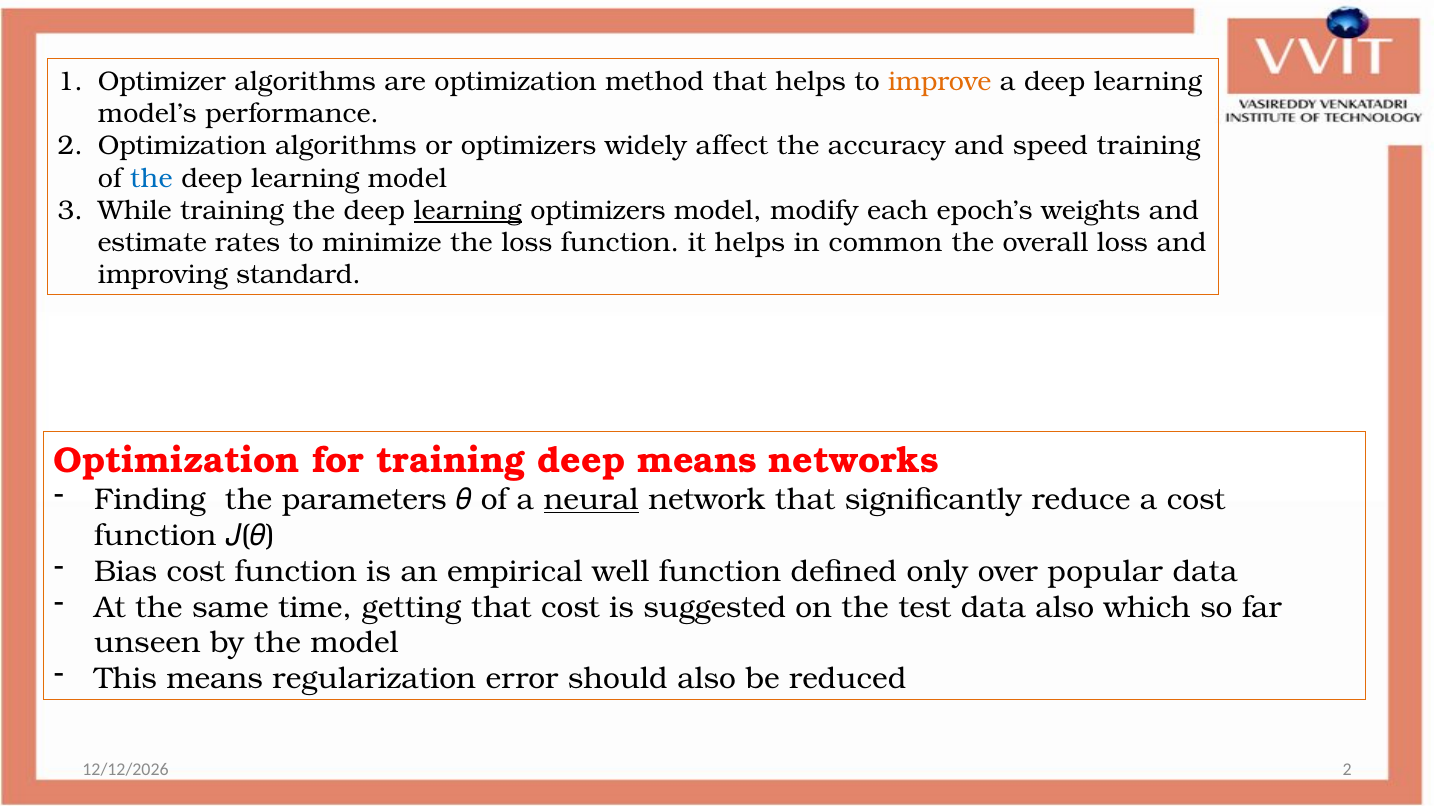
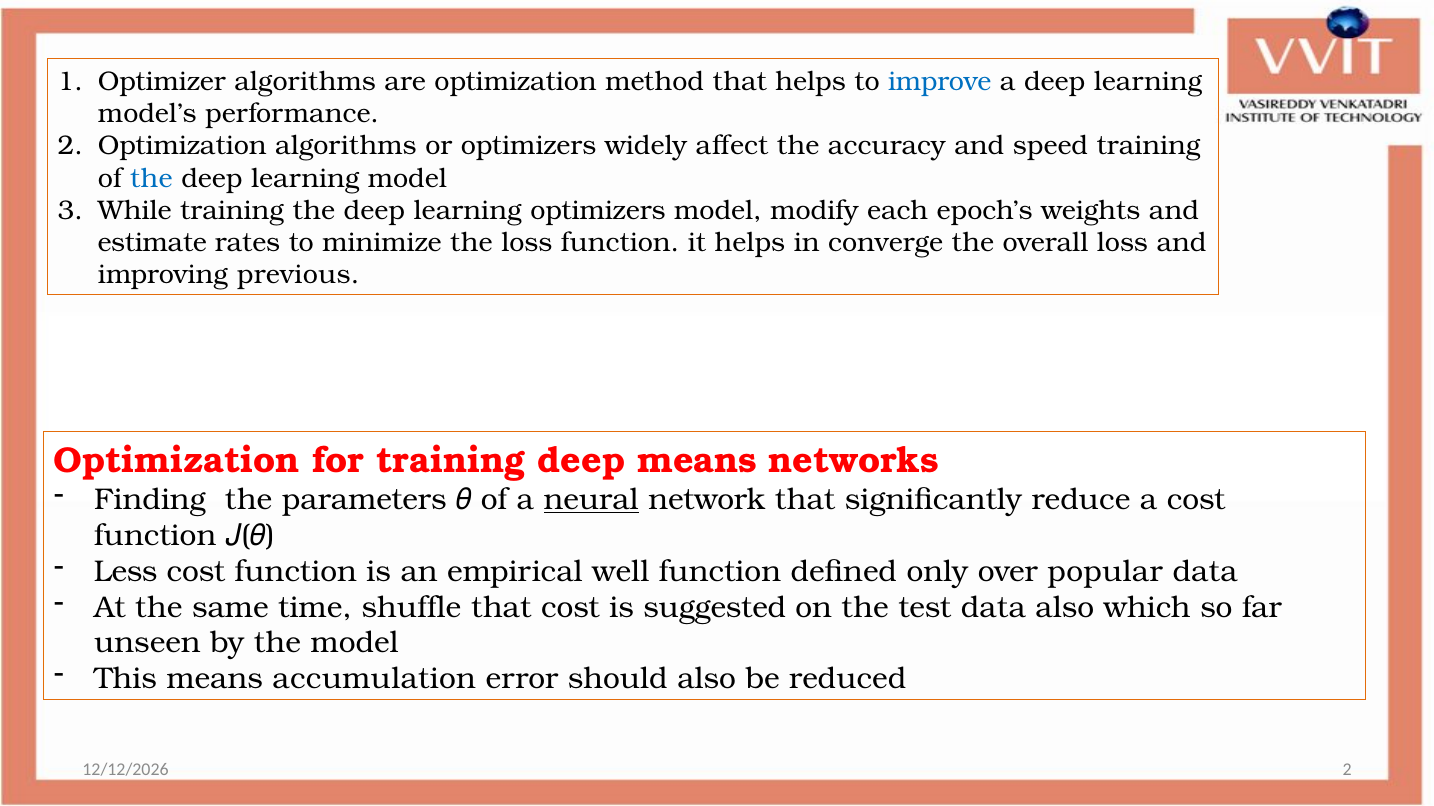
improve colour: orange -> blue (940, 81)
learning underline: present -> none (468, 211)
common: common -> converge (886, 243)
standard: standard -> previous (298, 275)
Bias: Bias -> Less (126, 572)
getting: getting -> shuffle (411, 608)
regularization: regularization -> accumulation (374, 679)
